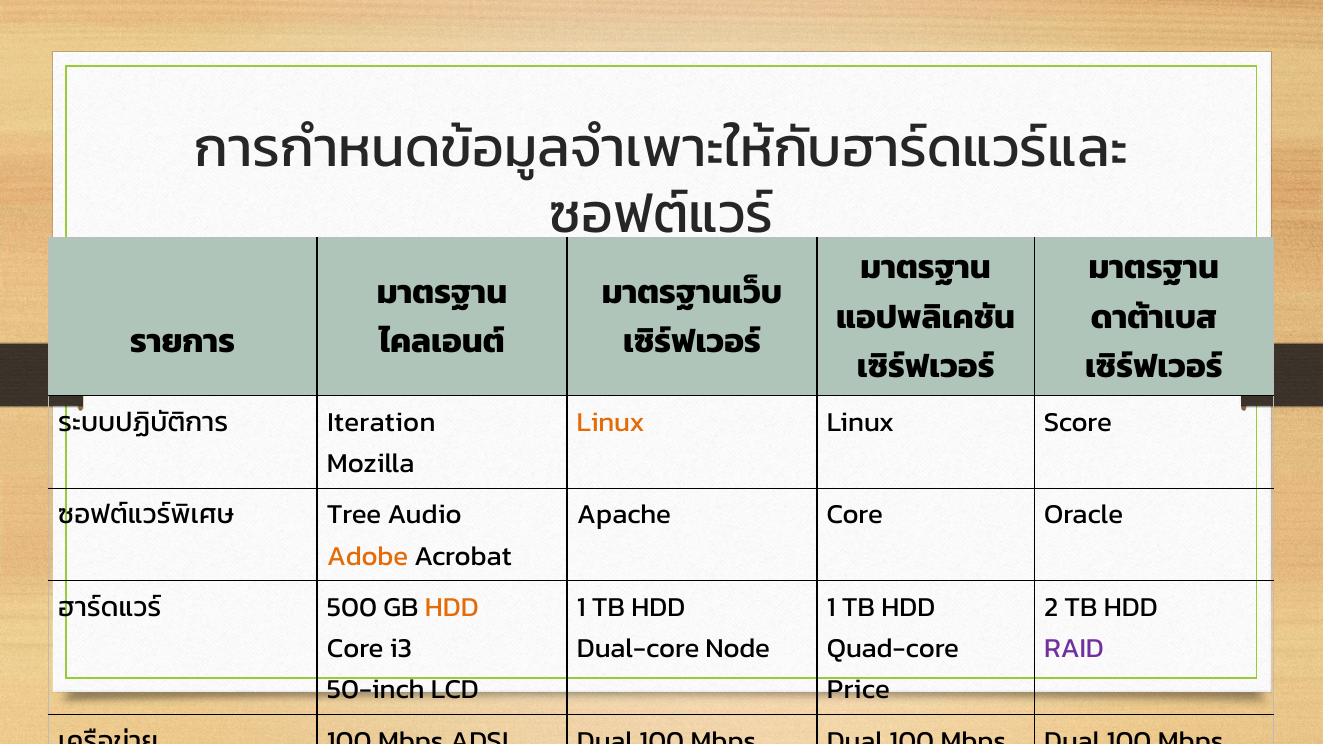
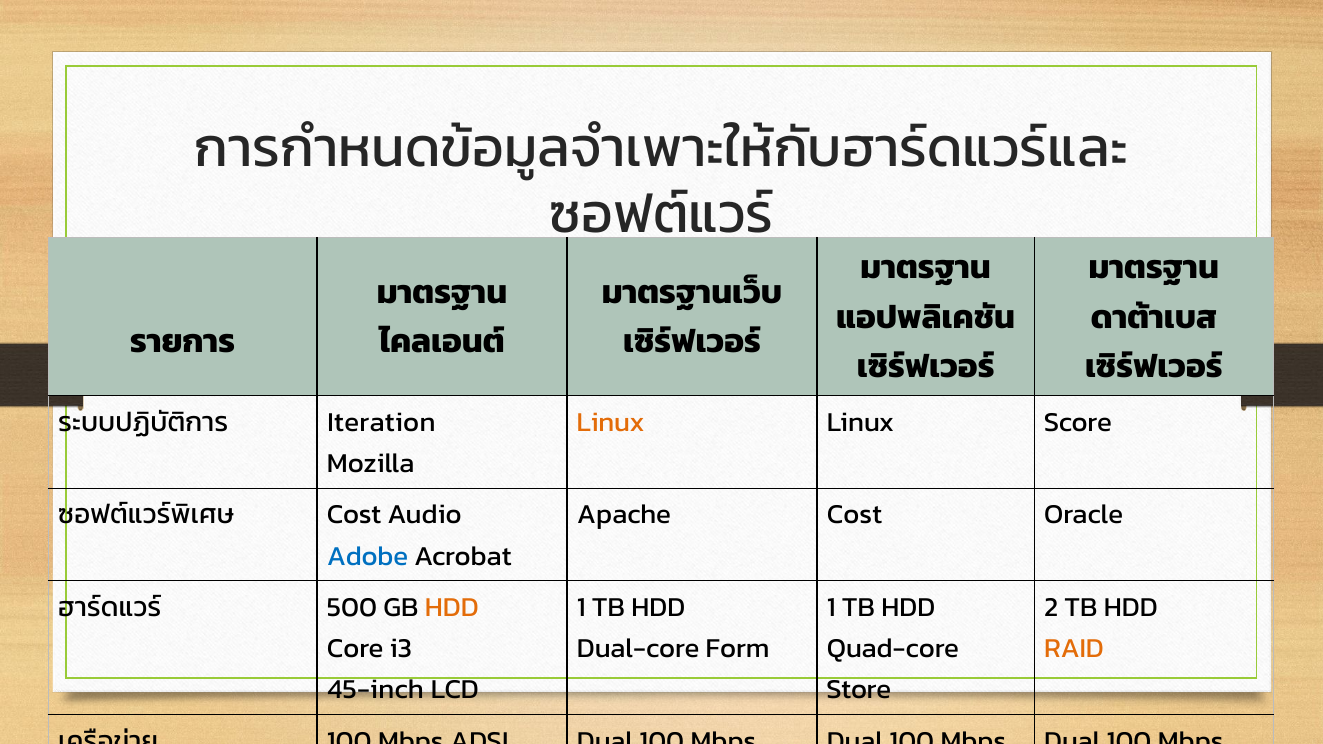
Tree: Tree -> Cost (354, 515)
Apache Core: Core -> Cost (855, 515)
Adobe colour: orange -> blue (367, 556)
Node: Node -> Form (738, 649)
RAID colour: purple -> orange (1074, 649)
50-inch: 50-inch -> 45-inch (376, 690)
Price: Price -> Store (859, 690)
